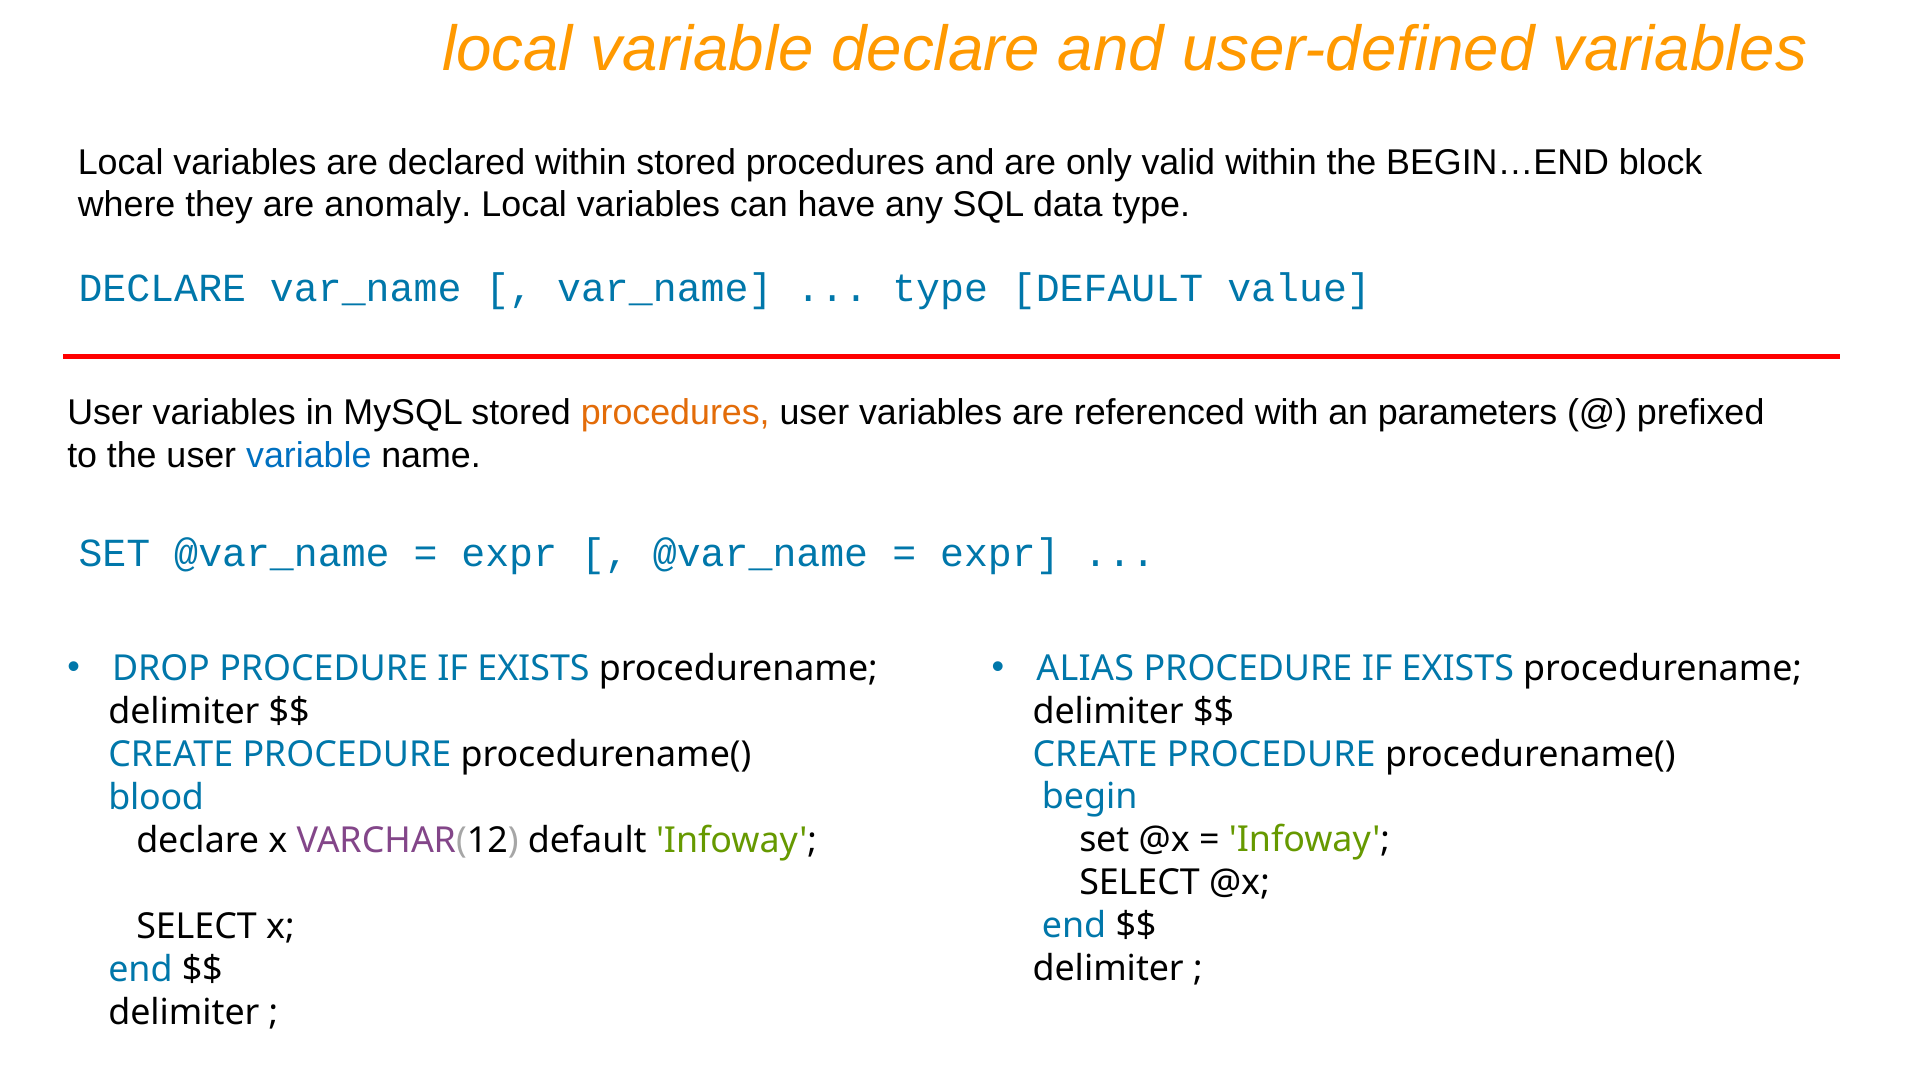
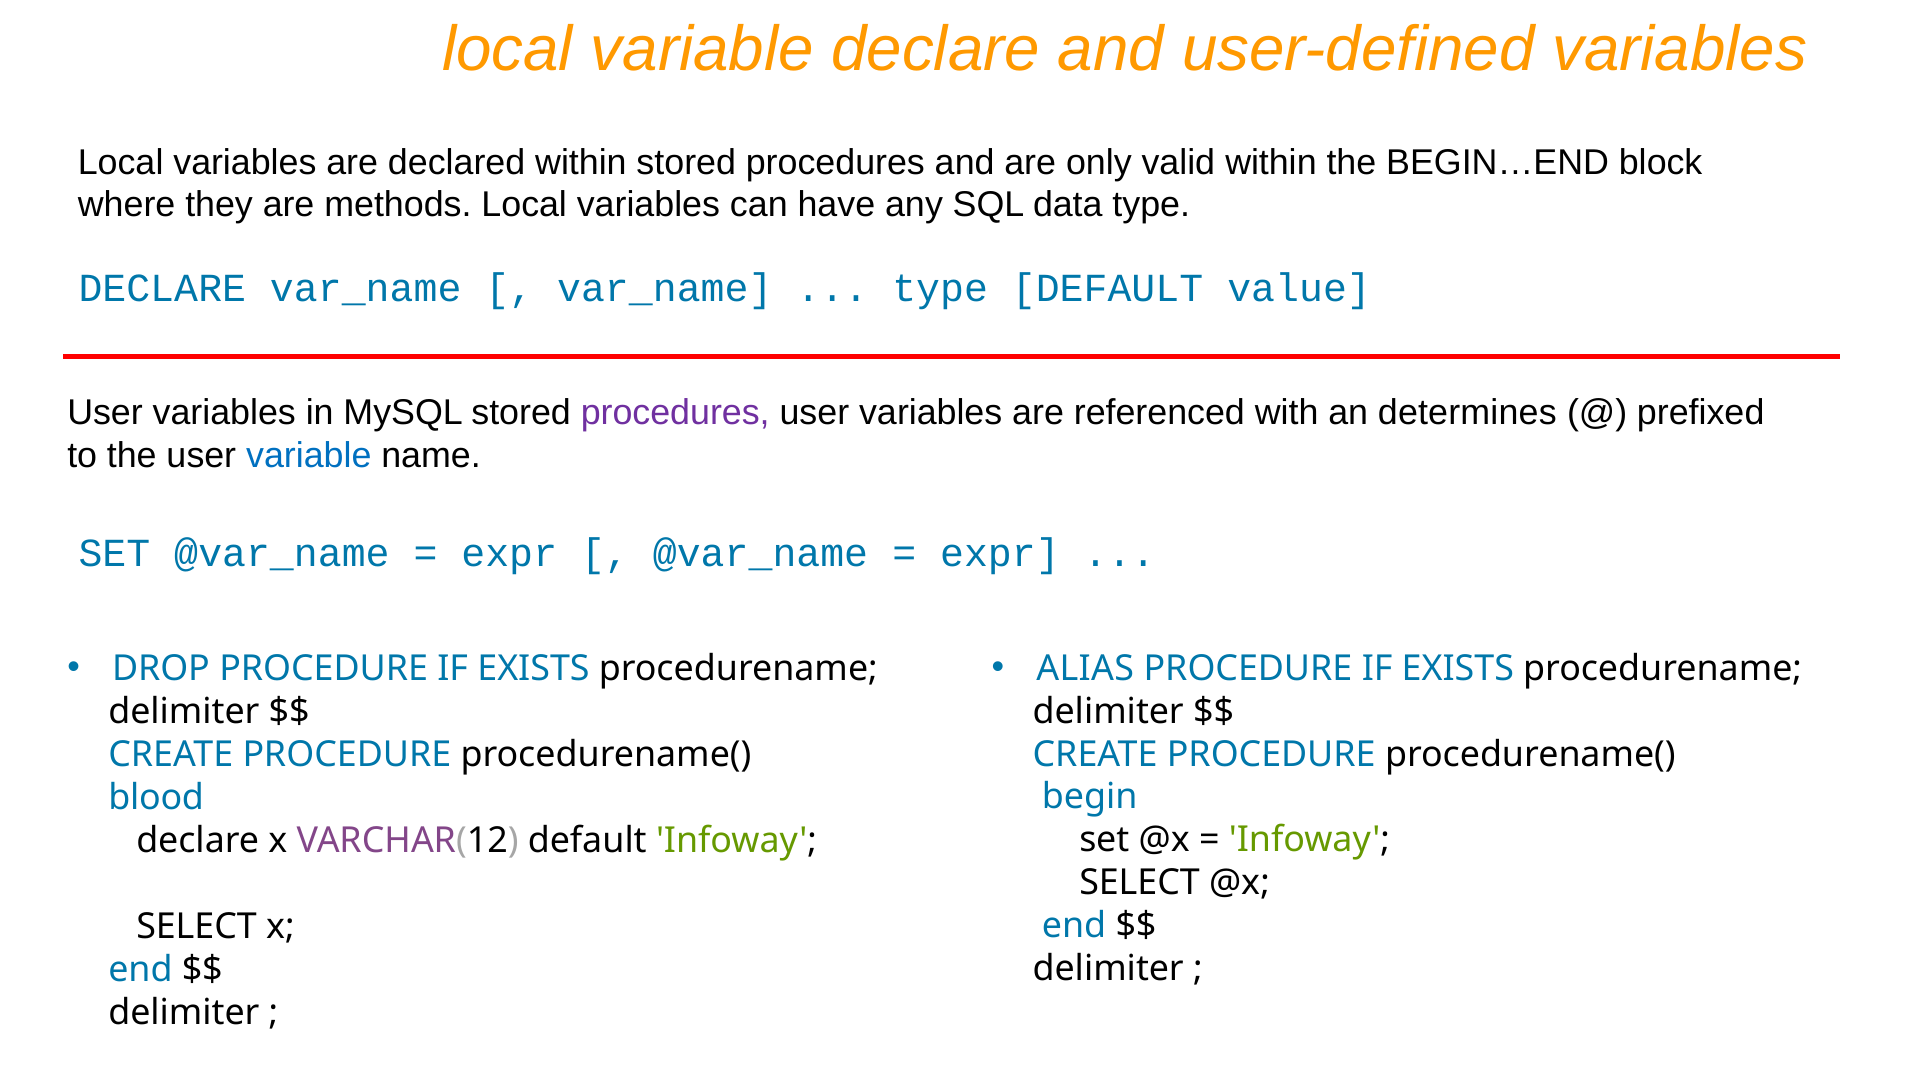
anomaly: anomaly -> methods (398, 205)
procedures colour: orange -> purple (675, 413)
parameters: parameters -> determines (1467, 413)
